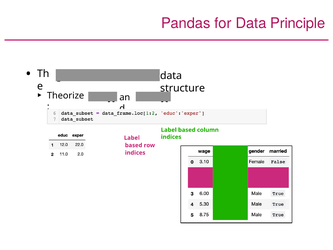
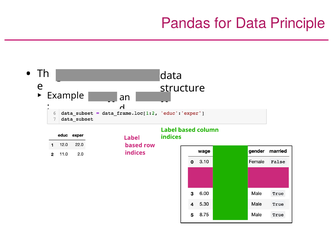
Theorize: Theorize -> Example (66, 96)
